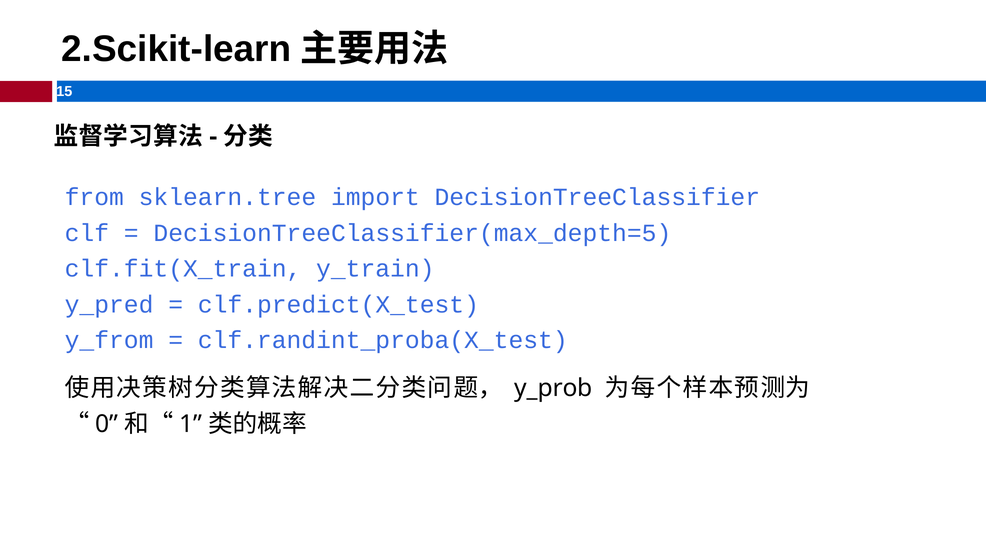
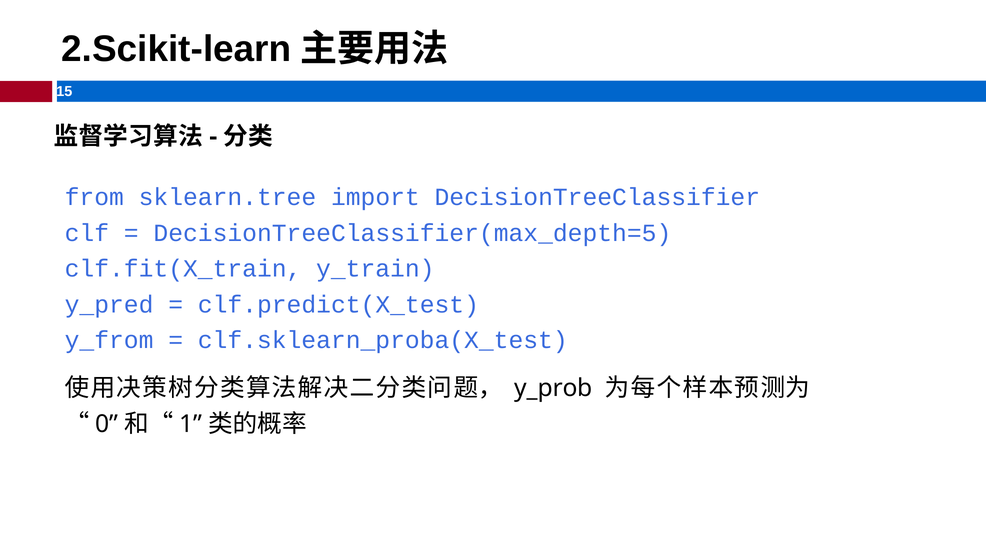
clf.randint_proba(X_test: clf.randint_proba(X_test -> clf.sklearn_proba(X_test (383, 340)
